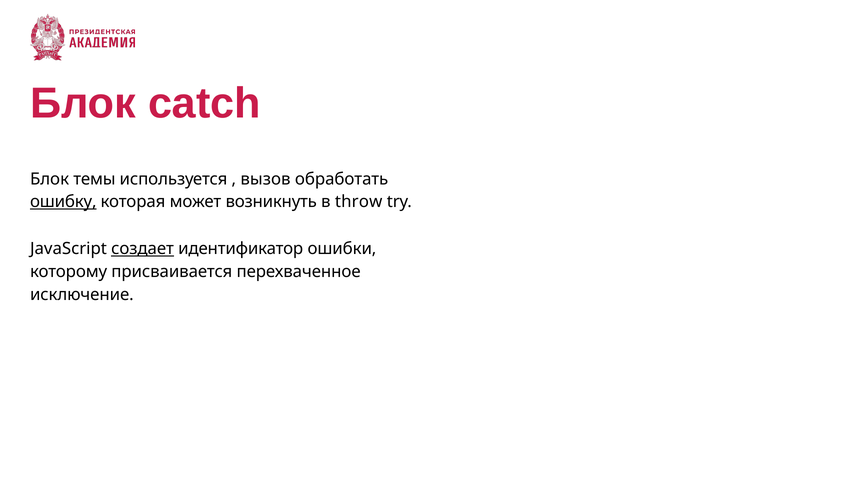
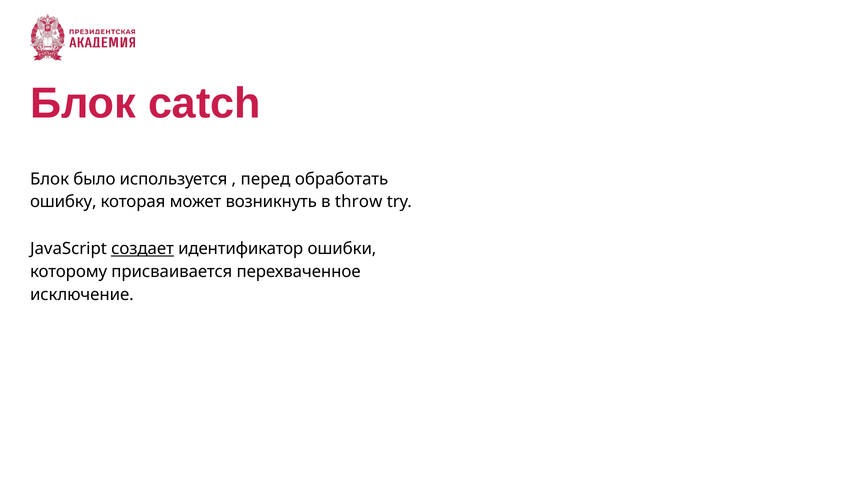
темы: темы -> было (94, 179)
вызов: вызов -> перед (265, 179)
ошибку underline: present -> none (63, 202)
